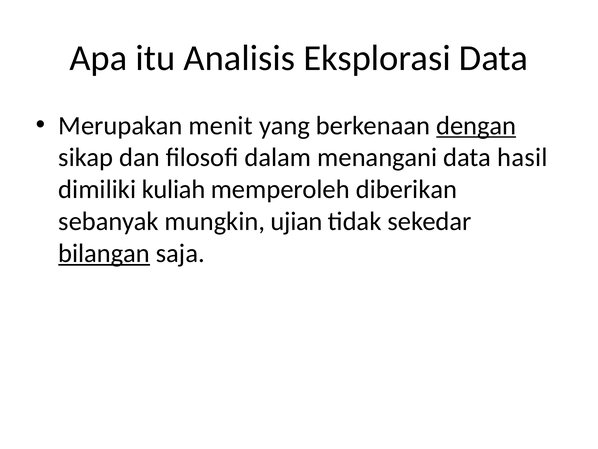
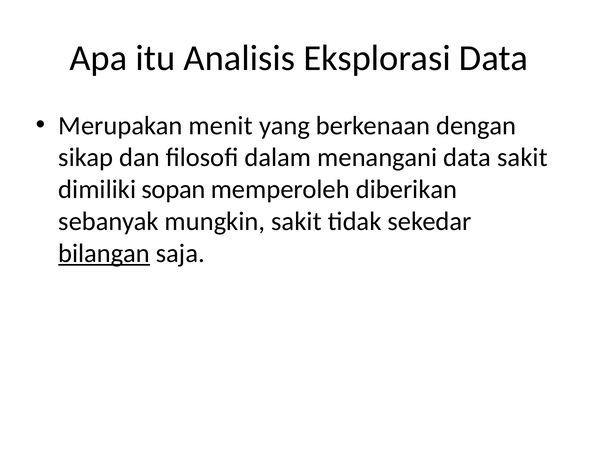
dengan underline: present -> none (476, 125)
data hasil: hasil -> sakit (522, 157)
kuliah: kuliah -> sopan (174, 189)
mungkin ujian: ujian -> sakit (296, 221)
